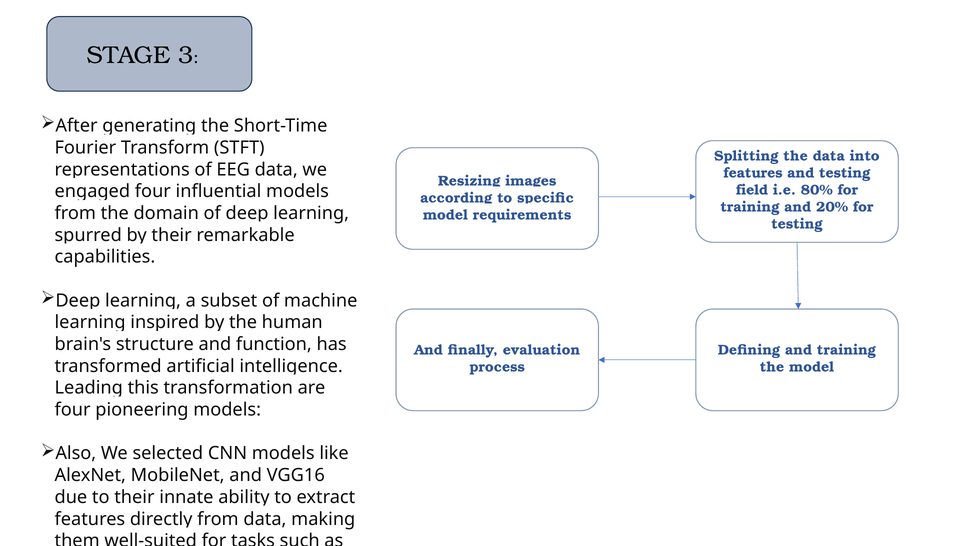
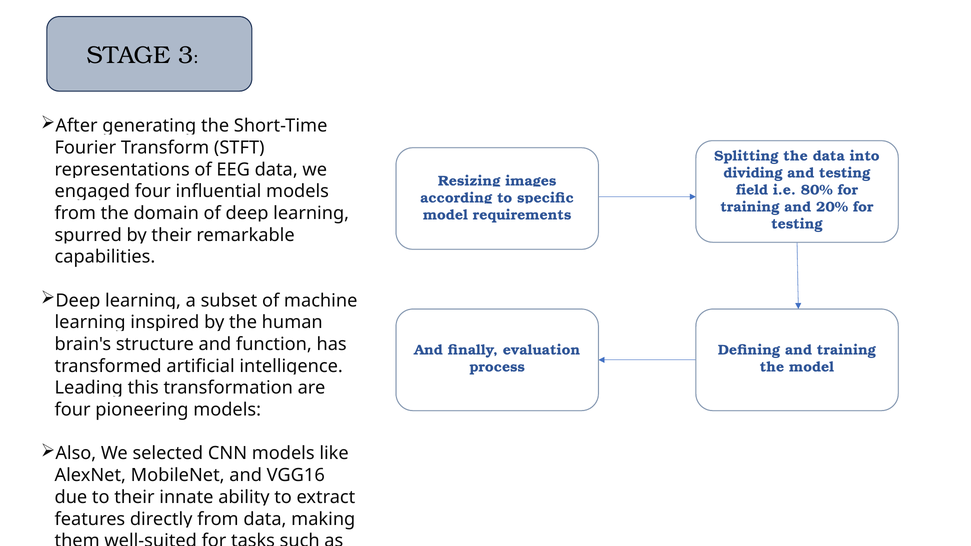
features: features -> dividing (753, 173)
